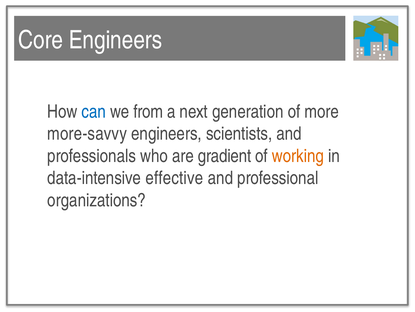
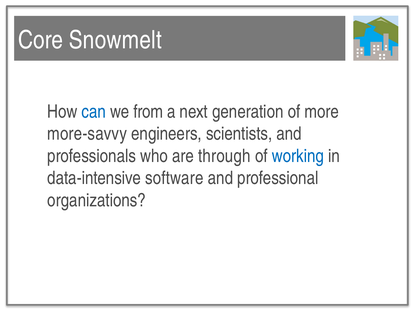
Core Engineers: Engineers -> Snowmelt (115, 40)
gradient: gradient -> through (224, 156)
working colour: orange -> blue (298, 156)
effective: effective -> software (174, 178)
